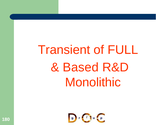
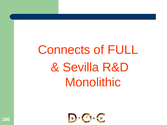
Transient: Transient -> Connects (64, 50)
Based: Based -> Sevilla (81, 67)
